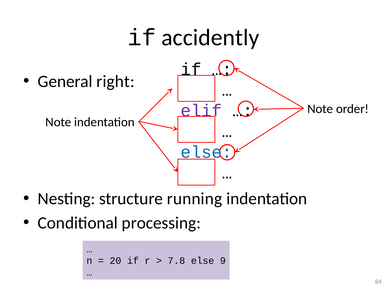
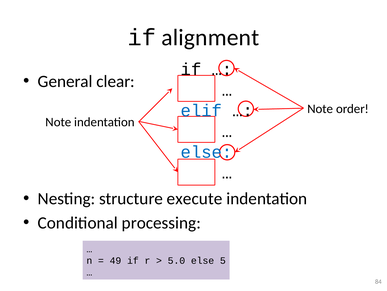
accidently: accidently -> alignment (210, 37)
right: right -> clear (116, 81)
elif colour: purple -> blue (201, 110)
running: running -> execute (195, 198)
20: 20 -> 49 (115, 260)
7.8: 7.8 -> 5.0 (176, 260)
9: 9 -> 5 (223, 260)
